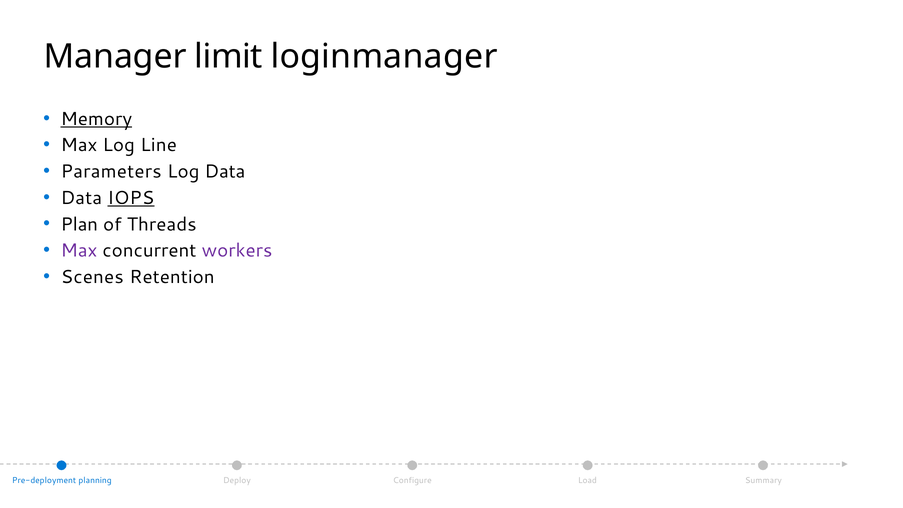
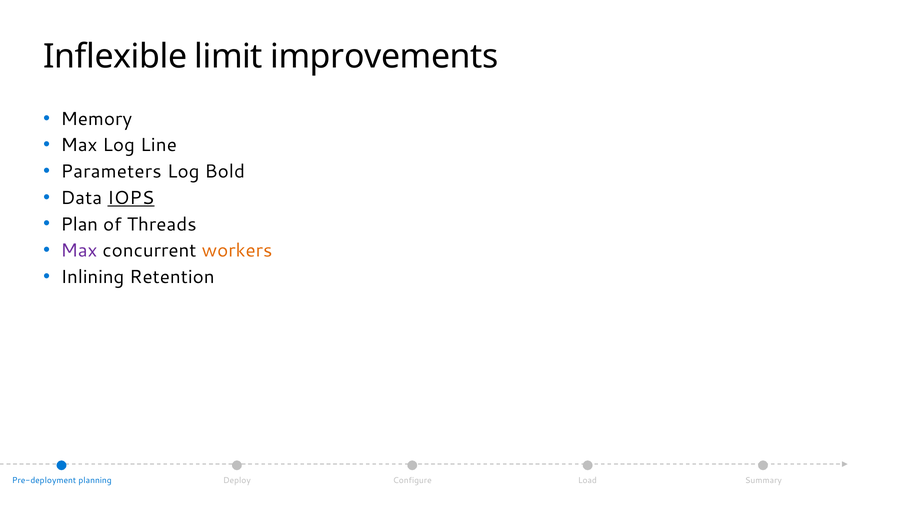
Manager: Manager -> Inflexible (115, 57)
loginmanager: loginmanager -> improvements (384, 57)
Memory underline: present -> none (96, 119)
Log Data: Data -> Bold (225, 172)
workers colour: purple -> orange (237, 251)
Scenes: Scenes -> Inlining (92, 277)
